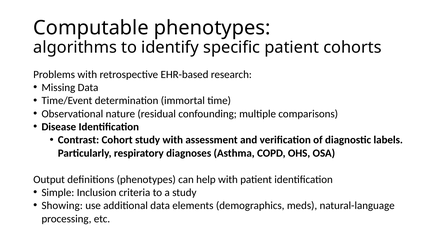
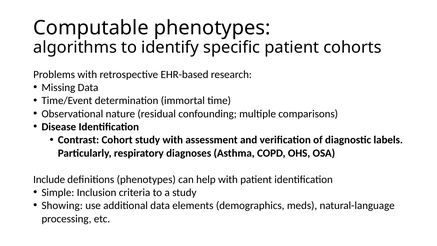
Output: Output -> Include (49, 179)
